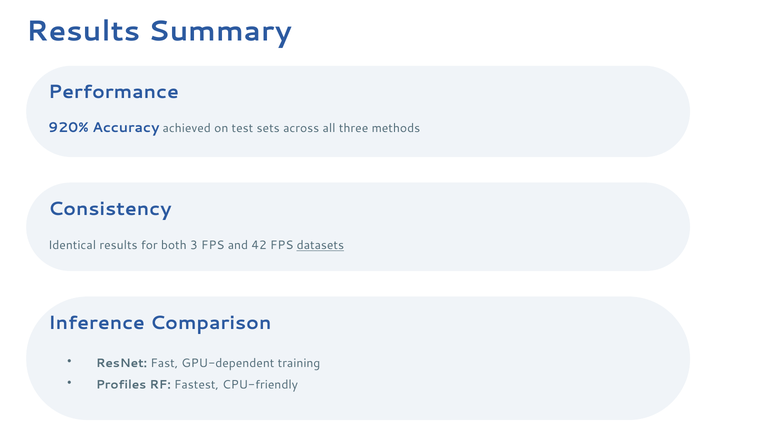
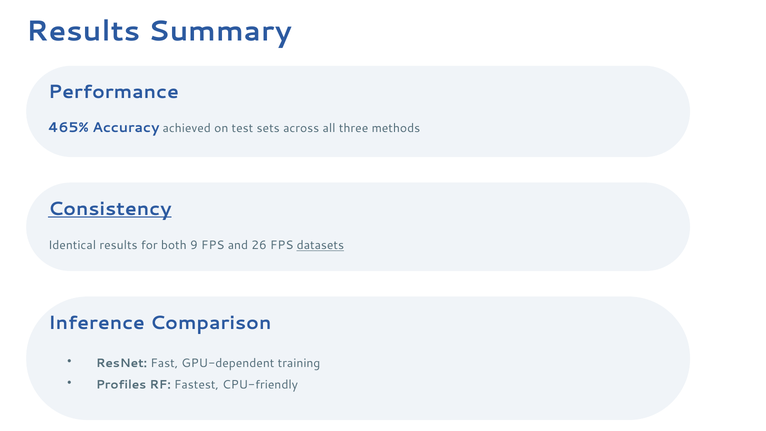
920%: 920% -> 465% (68, 128)
Consistency underline: none -> present (110, 209)
3: 3 -> 9 (194, 245)
42: 42 -> 26 (259, 245)
